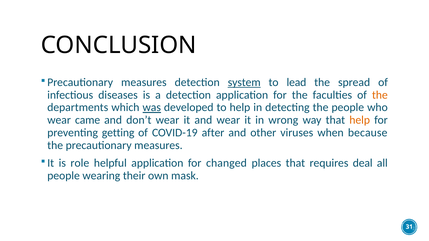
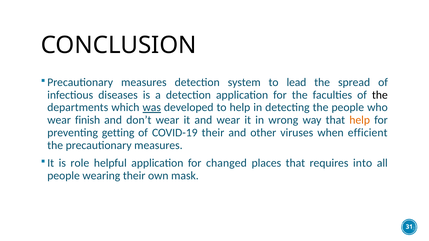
system underline: present -> none (244, 82)
the colour: orange -> black (380, 95)
came: came -> finish (88, 120)
COVID-19 after: after -> their (213, 133)
because: because -> efficient (368, 133)
deal: deal -> into (363, 163)
